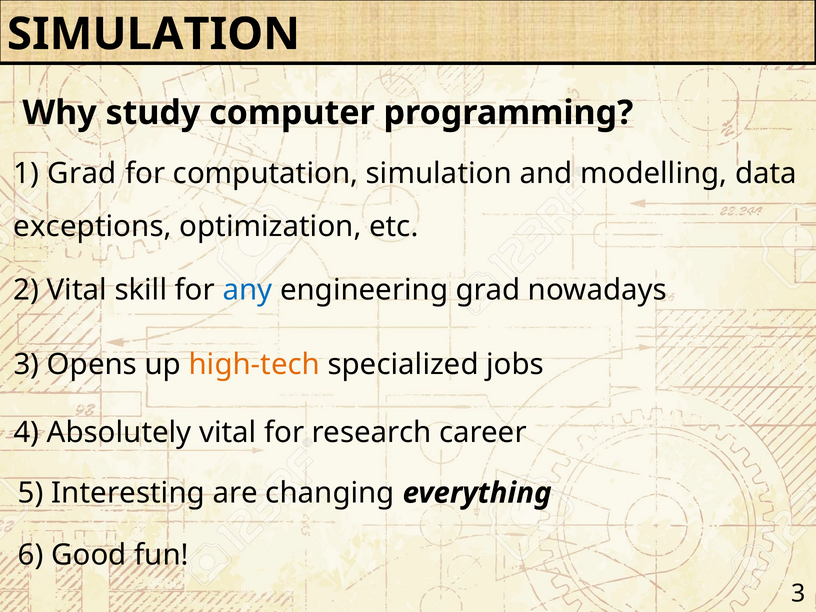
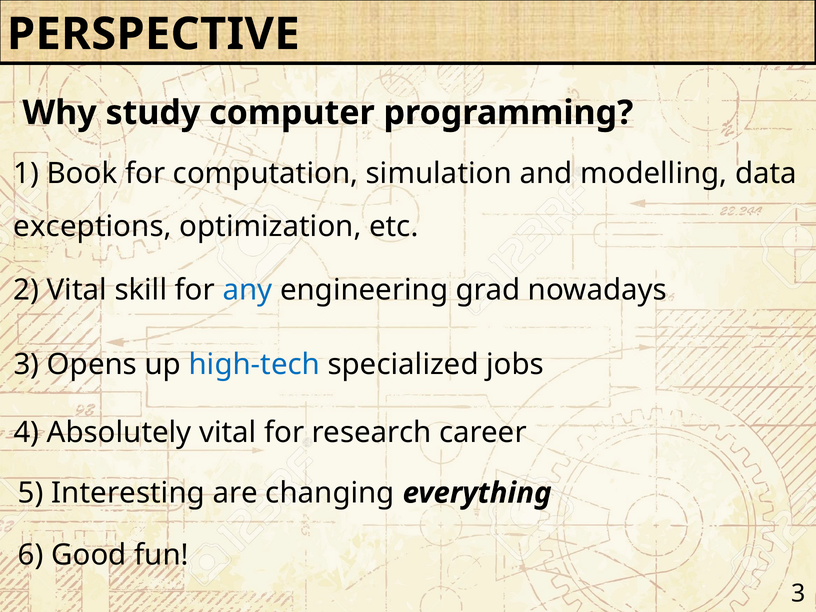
SIMULATION: SIMULATION -> PERSPECTIVE (153, 34)
1 Grad: Grad -> Book (82, 173)
high-tech colour: orange -> blue (254, 365)
